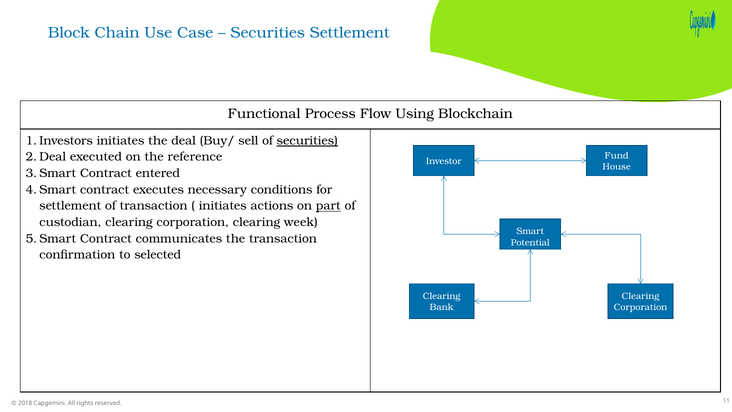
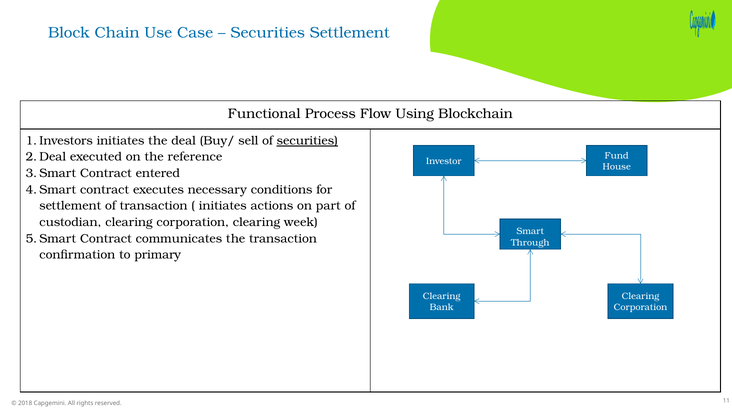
part underline: present -> none (328, 206)
Potential: Potential -> Through (530, 243)
selected: selected -> primary (158, 255)
